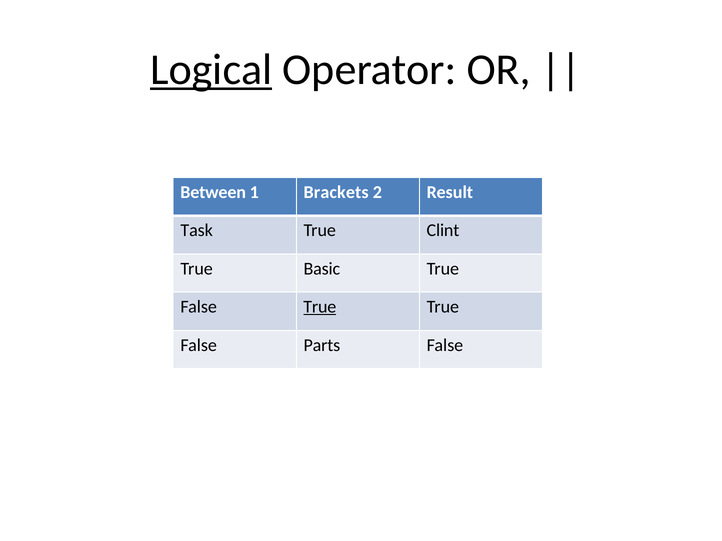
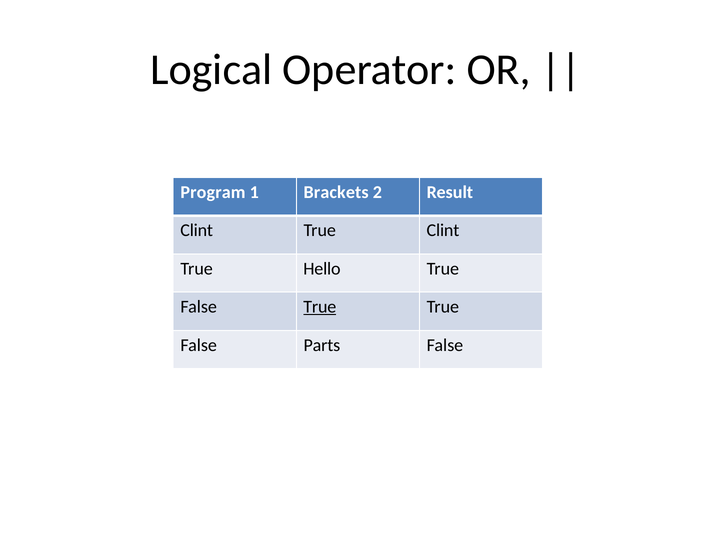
Logical underline: present -> none (211, 70)
Between: Between -> Program (213, 192)
Task: Task -> Clint (197, 231)
Basic: Basic -> Hello (322, 269)
